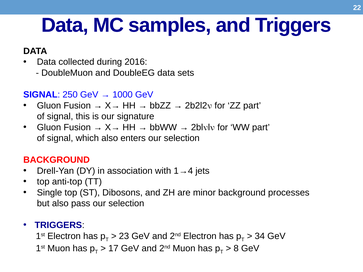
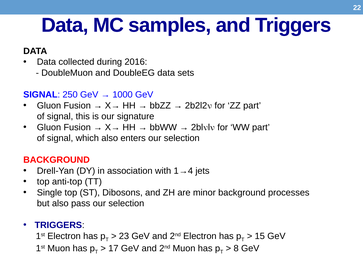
34: 34 -> 15 (260, 236)
